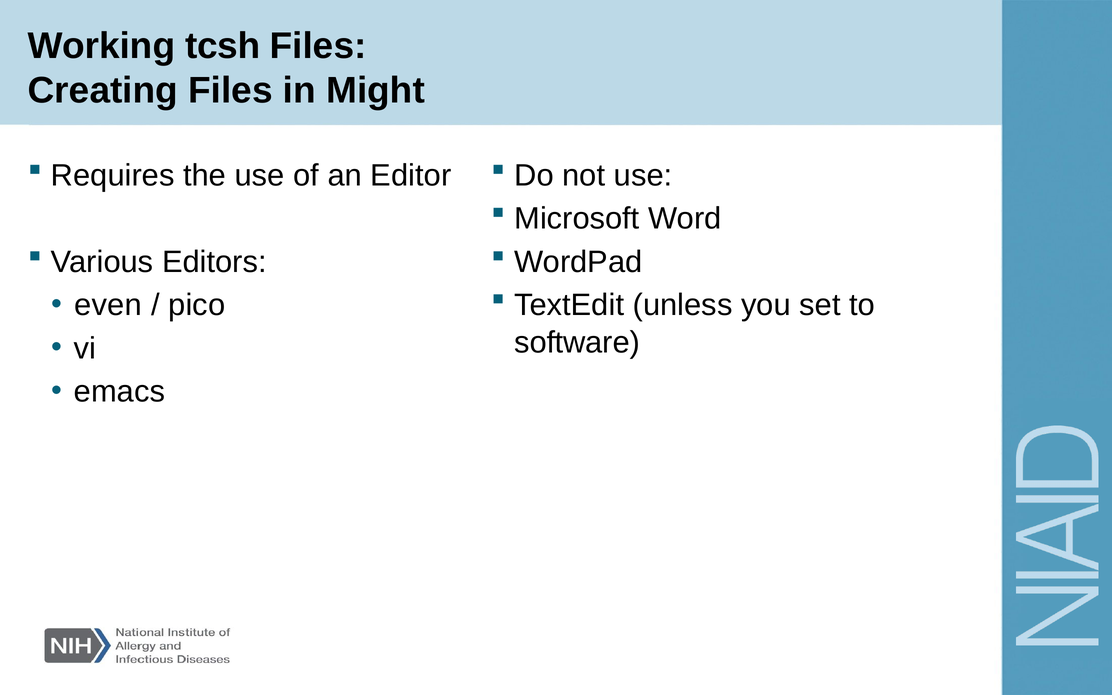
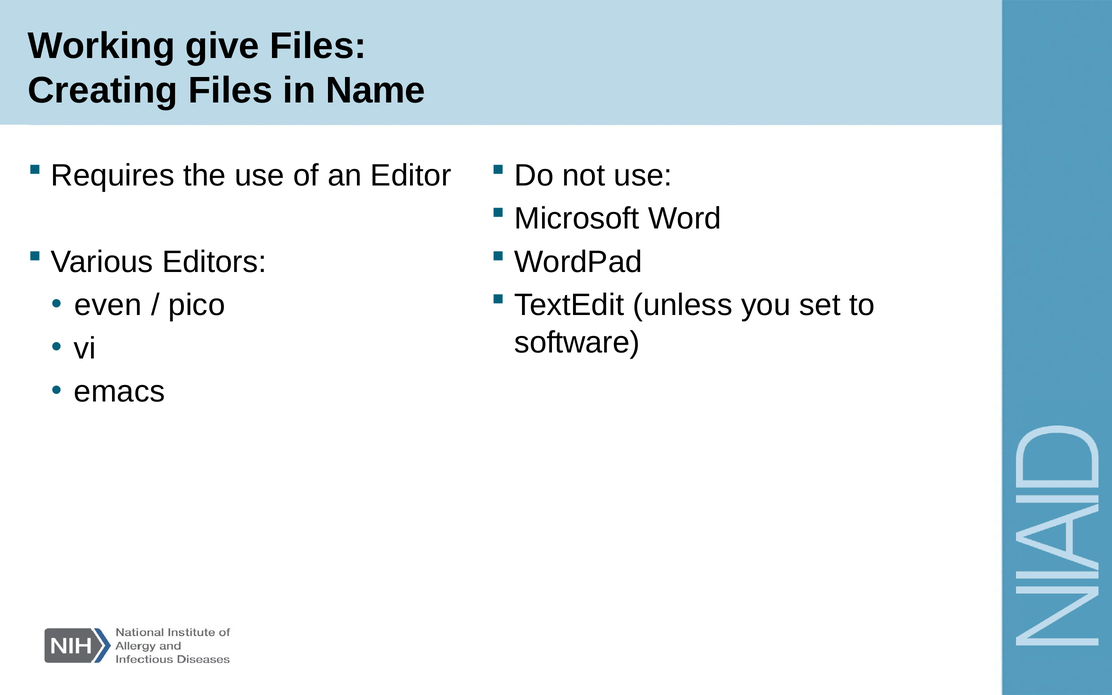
tcsh: tcsh -> give (223, 46)
Might: Might -> Name (376, 91)
